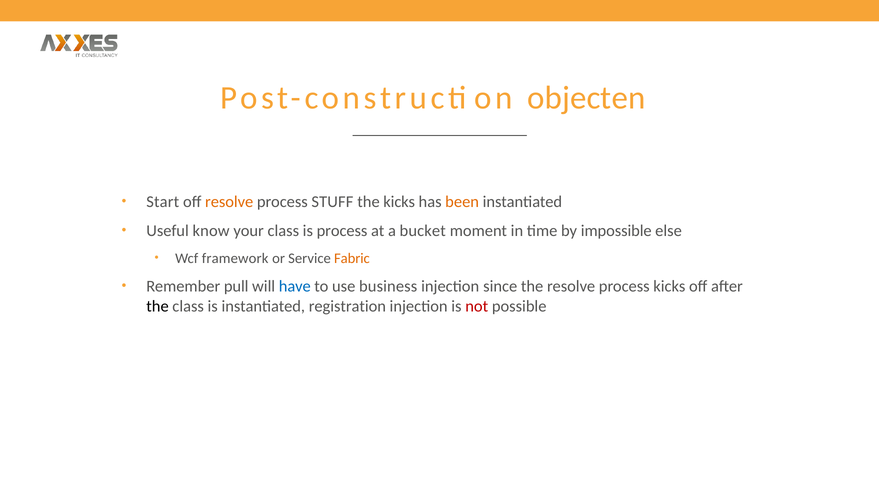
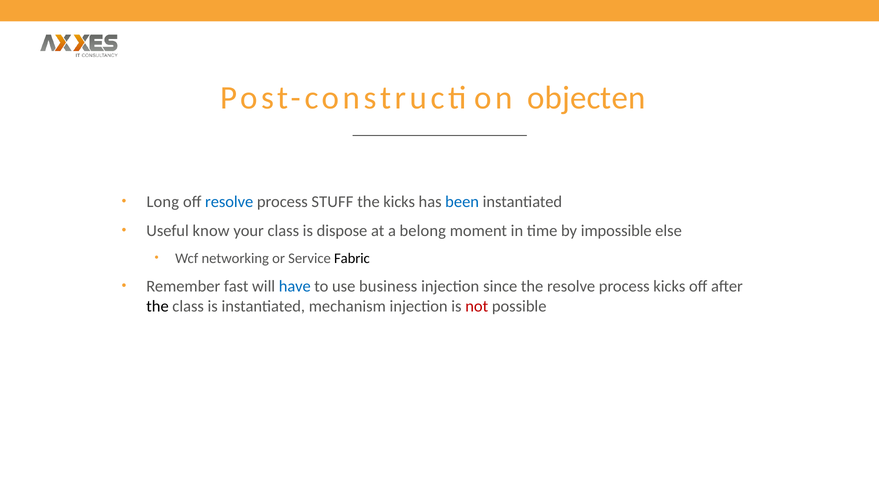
Start: Start -> Long (163, 202)
resolve colour: orange -> blue (229, 202)
been colour: orange -> blue (462, 202)
is process: process -> dispose (342, 231)
bucket: bucket -> belong (423, 231)
framework: framework -> networking (235, 259)
Fabric colour: orange -> black (352, 259)
pull: pull -> fast (236, 287)
registration: registration -> mechanism (347, 306)
